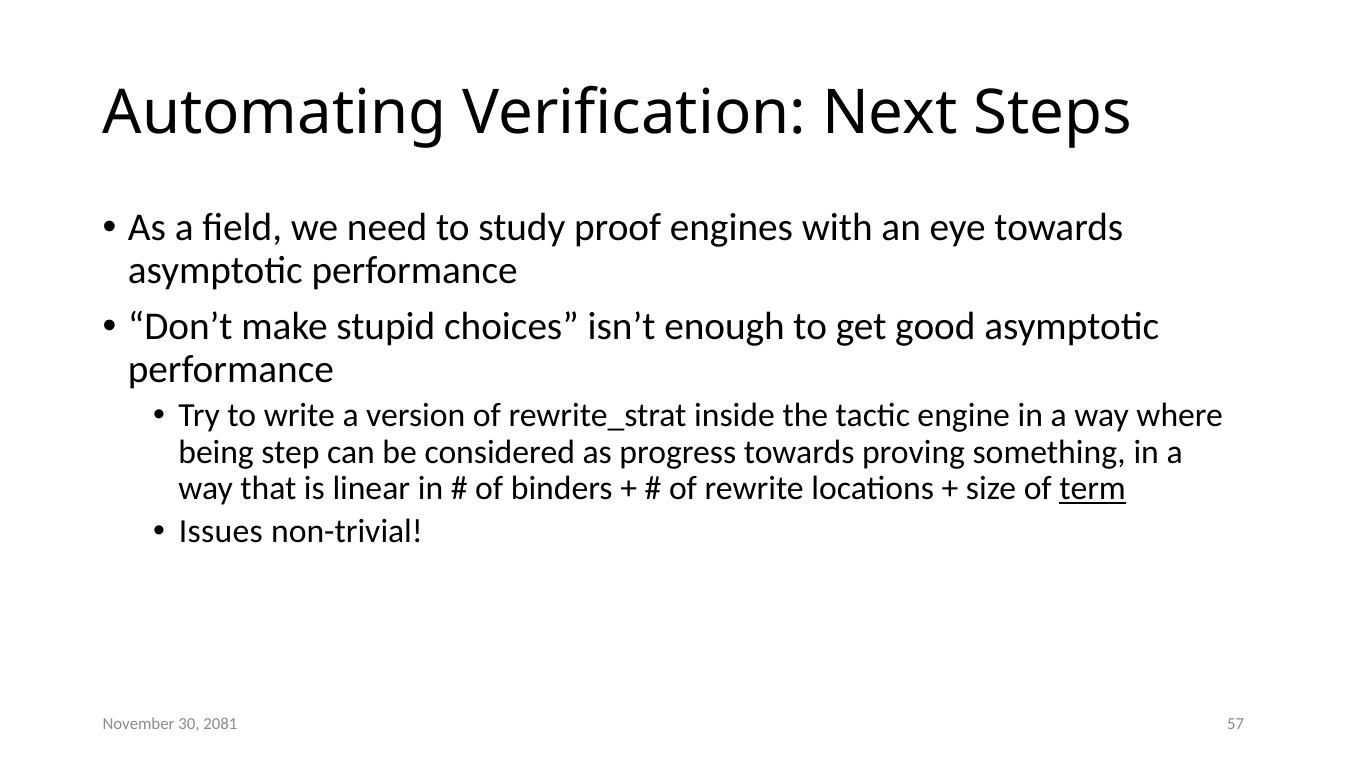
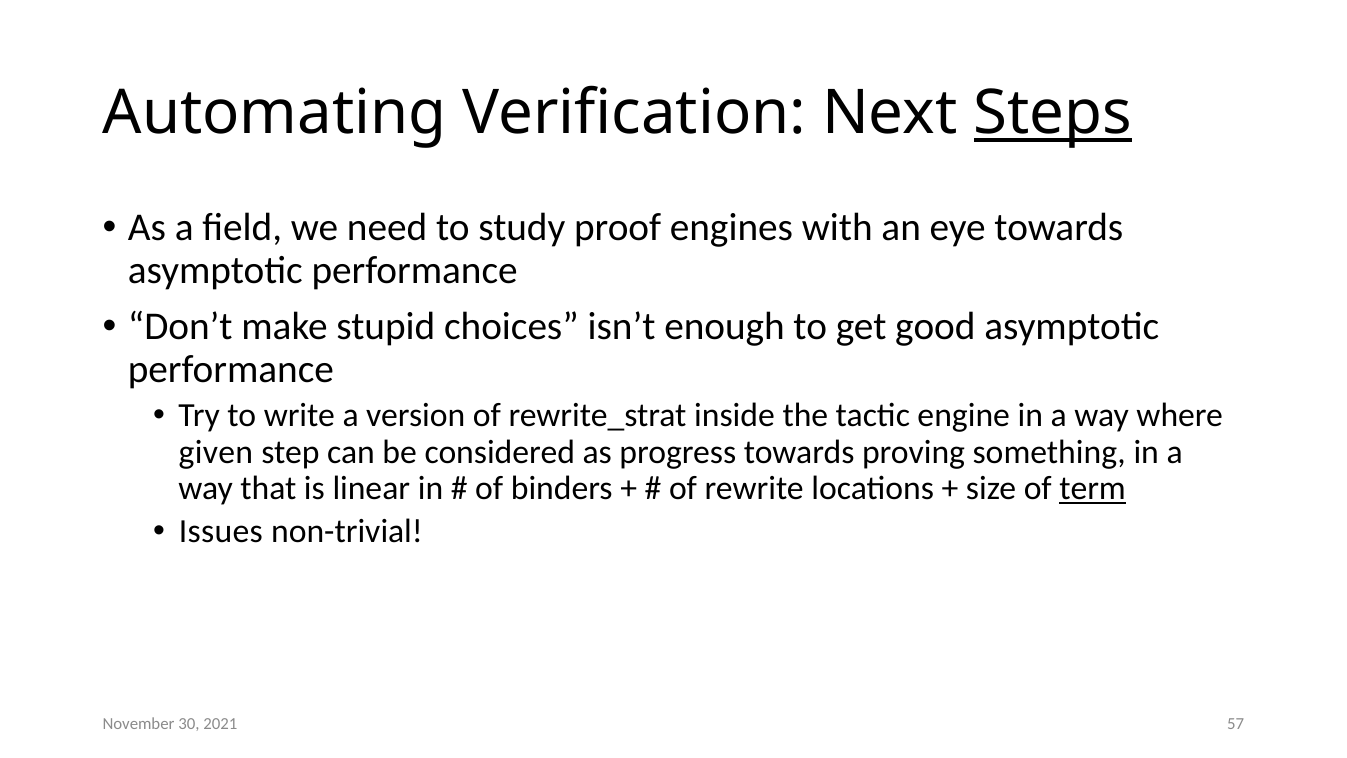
Steps underline: none -> present (1053, 113)
being: being -> given (216, 452)
2081: 2081 -> 2021 (220, 724)
